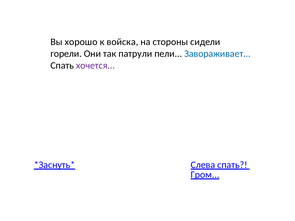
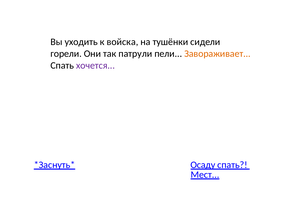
хорошо: хорошо -> уходить (81, 42)
стороны: стороны -> тушёнки (170, 42)
Завораживает colour: blue -> orange (217, 54)
Слева: Слева -> Осаду (203, 165)
Гром: Гром -> Мест (205, 175)
